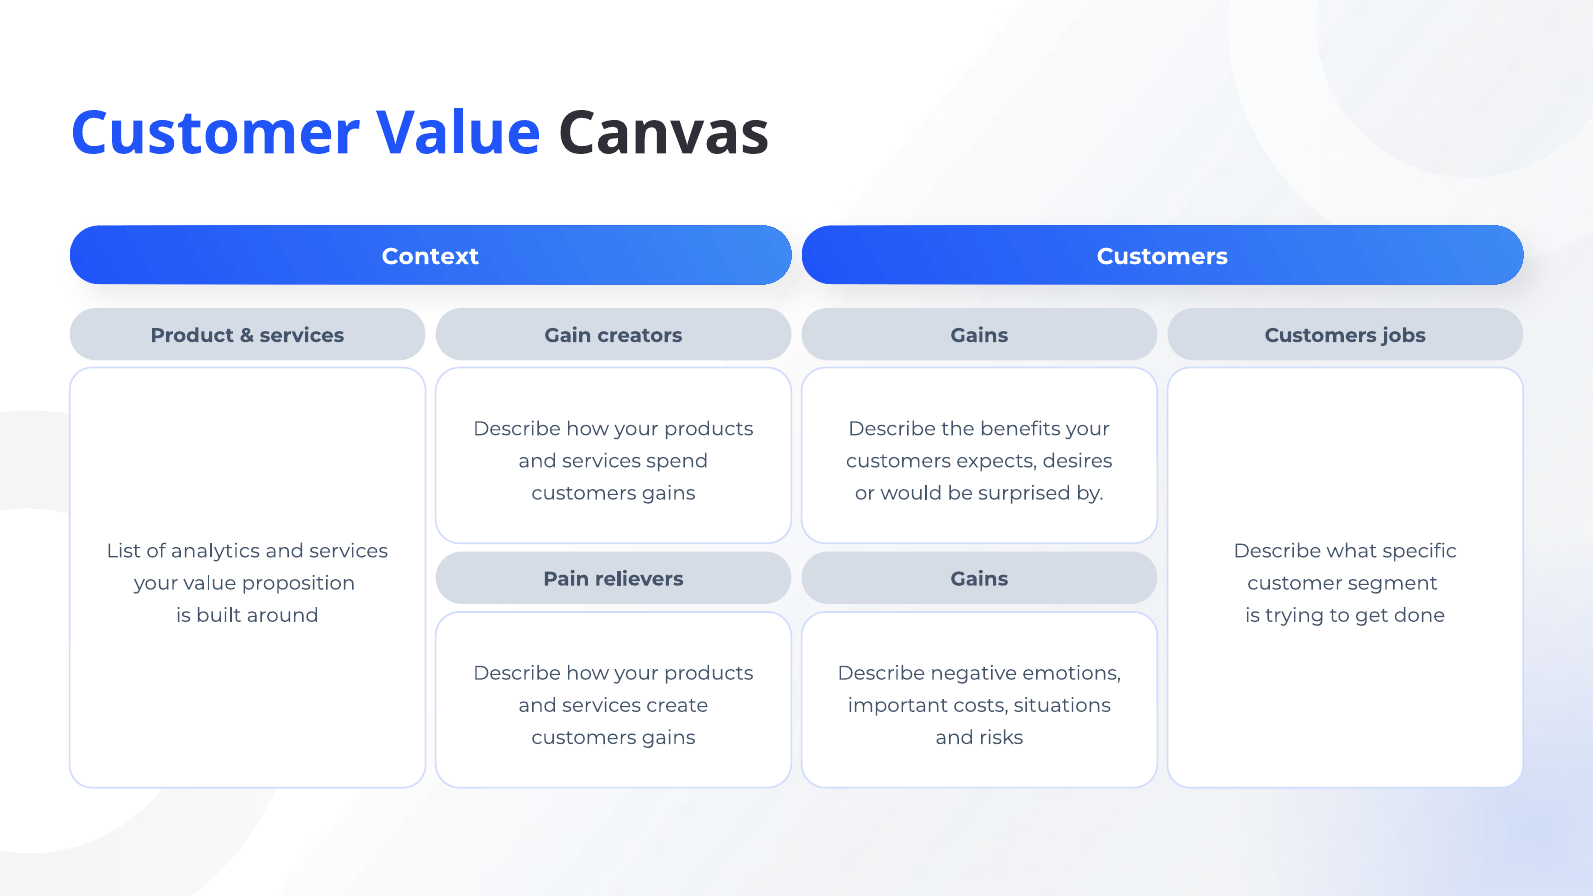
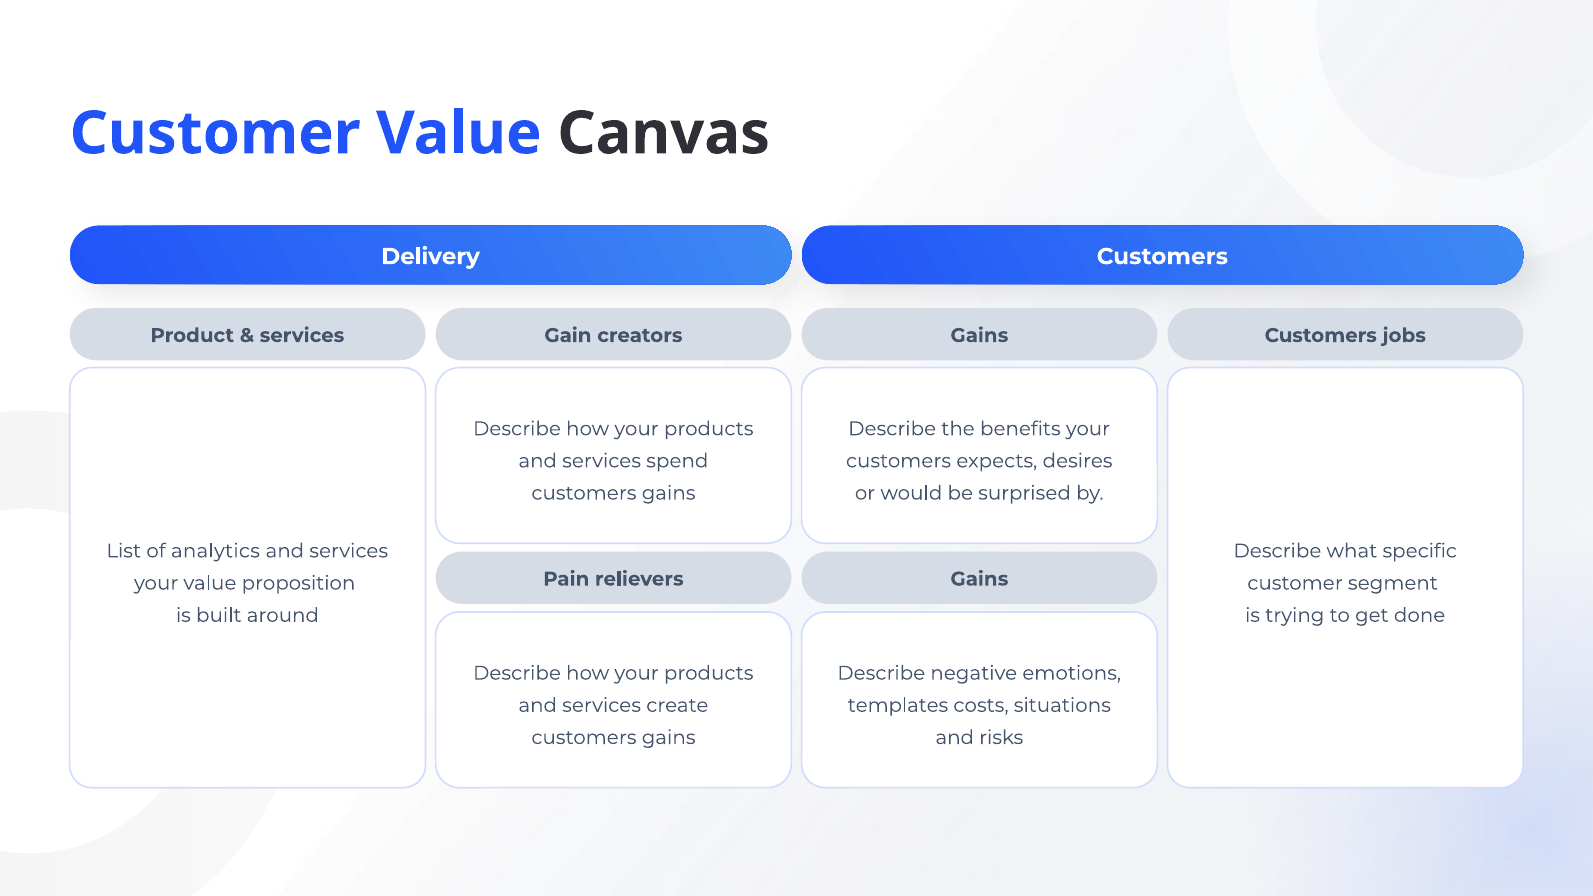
Context: Context -> Delivery (431, 257)
important: important -> templates (898, 705)
